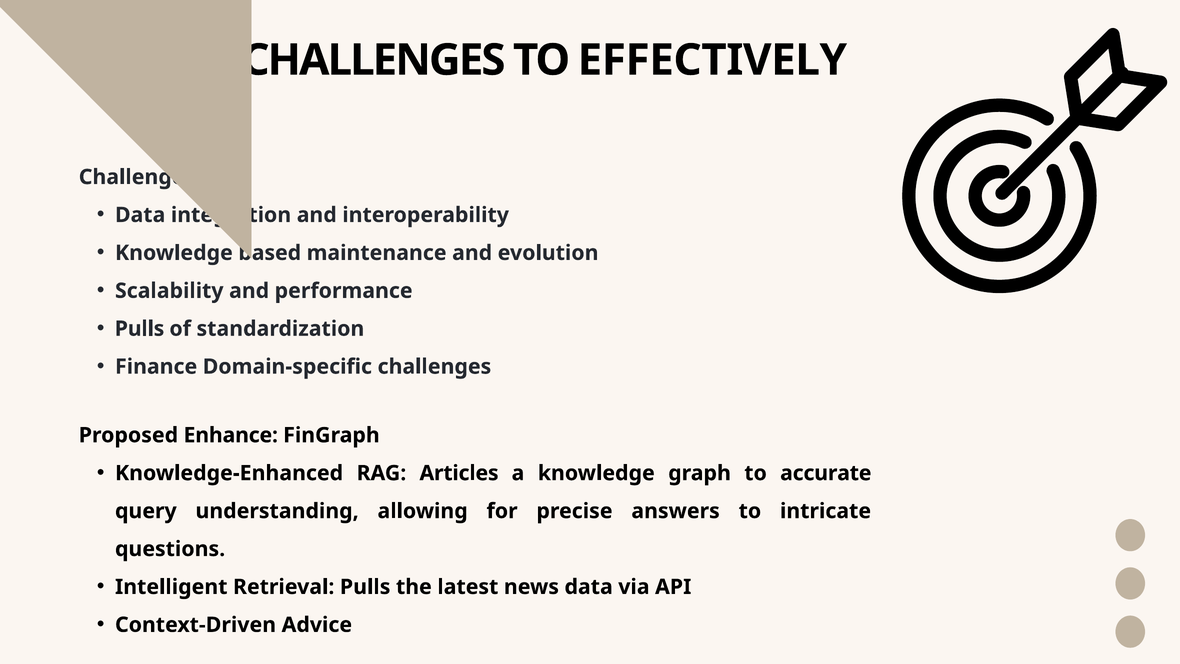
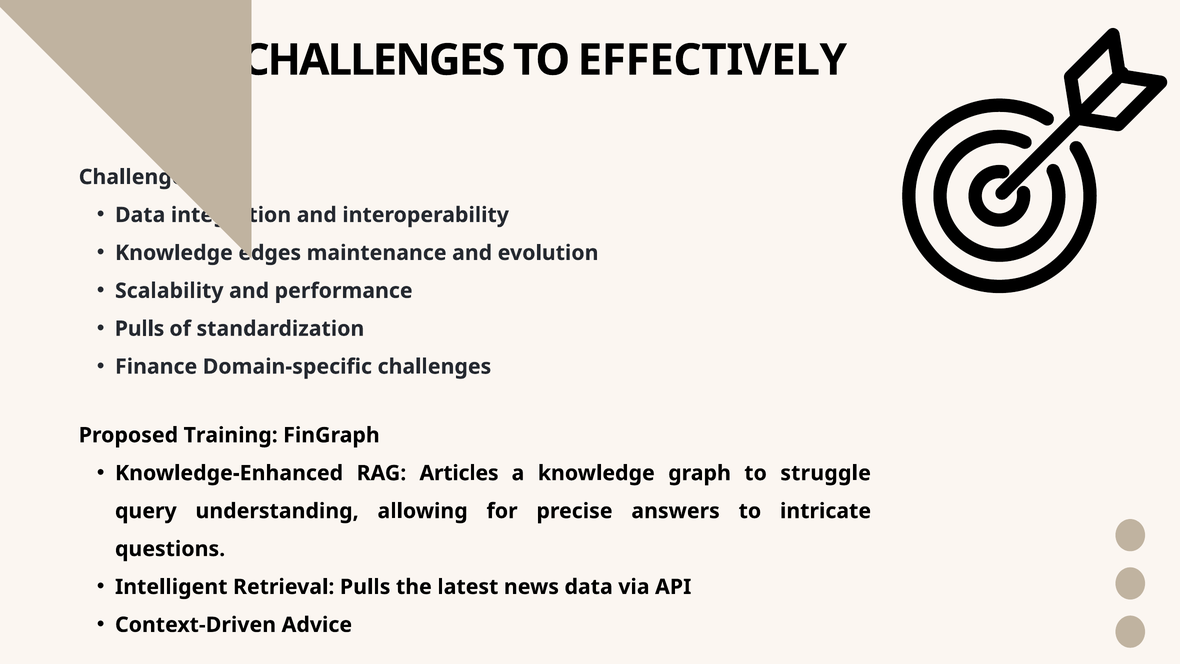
based: based -> edges (270, 253)
Enhance: Enhance -> Training (231, 435)
accurate: accurate -> struggle (826, 473)
